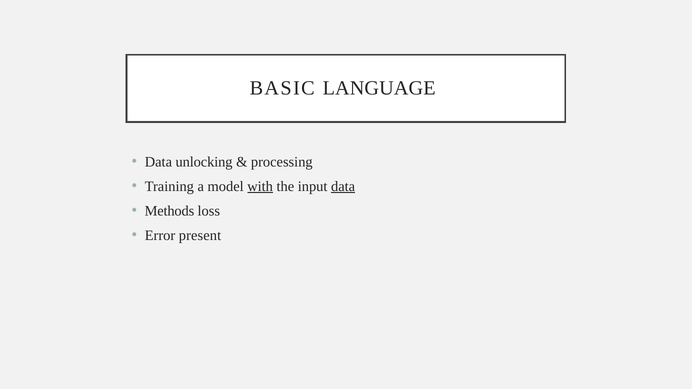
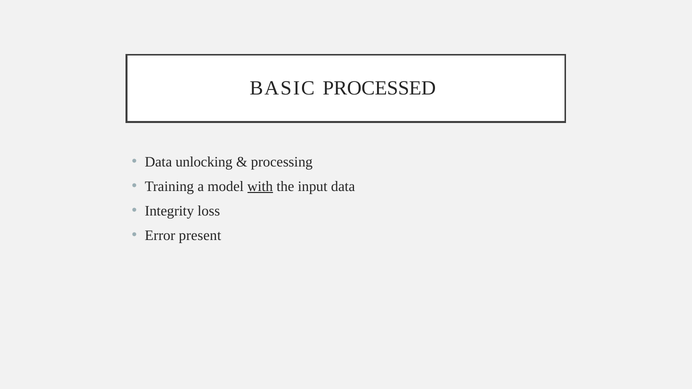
LANGUAGE: LANGUAGE -> PROCESSED (379, 88)
data underline: present -> none (343, 187)
Methods: Methods -> Integrity (169, 211)
